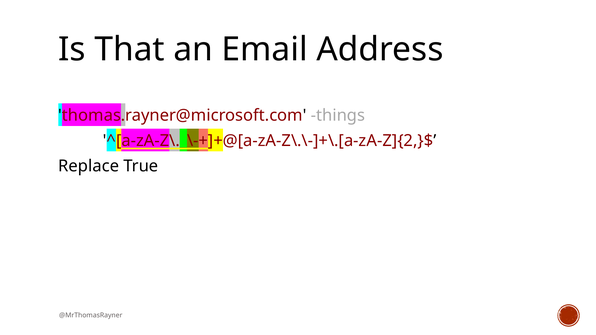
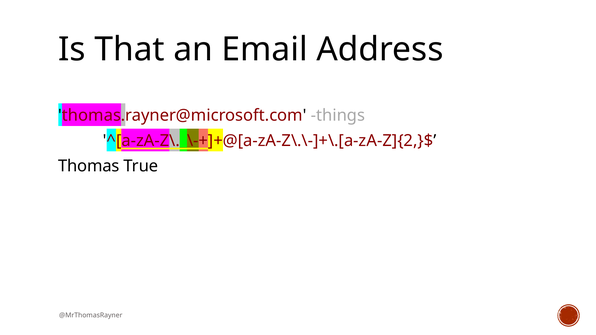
Replace: Replace -> Thomas (89, 166)
